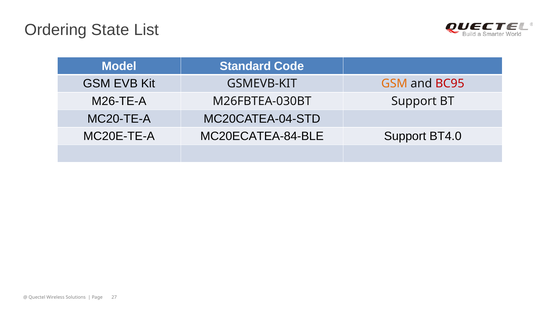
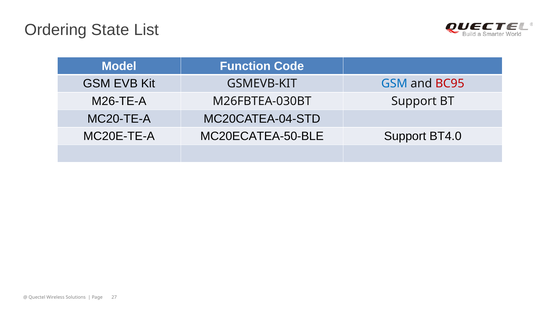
Standard: Standard -> Function (245, 66)
GSM colour: orange -> blue (394, 84)
MC20ECATEA-84-BLE: MC20ECATEA-84-BLE -> MC20ECATEA-50-BLE (262, 136)
